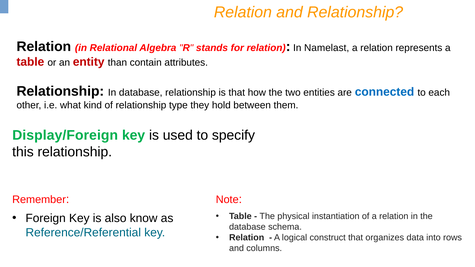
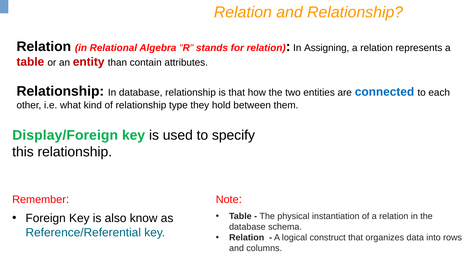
Namelast: Namelast -> Assigning (327, 48)
